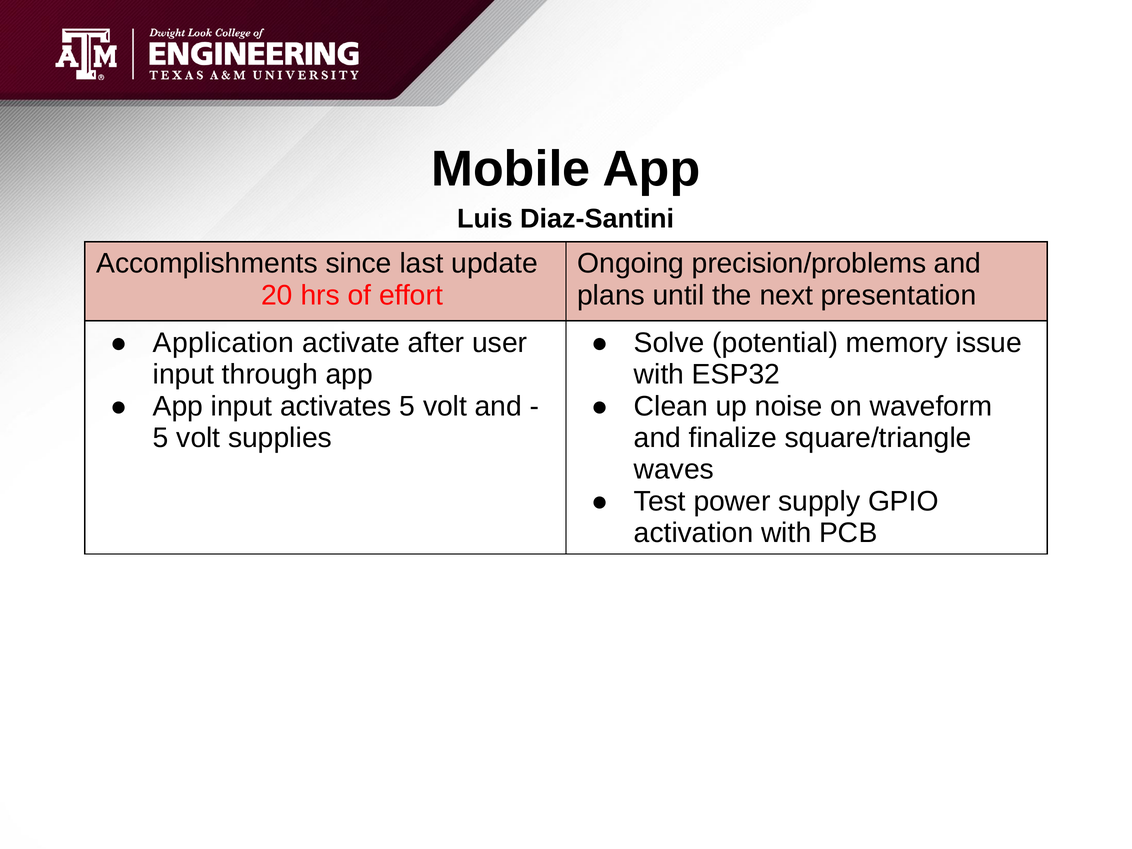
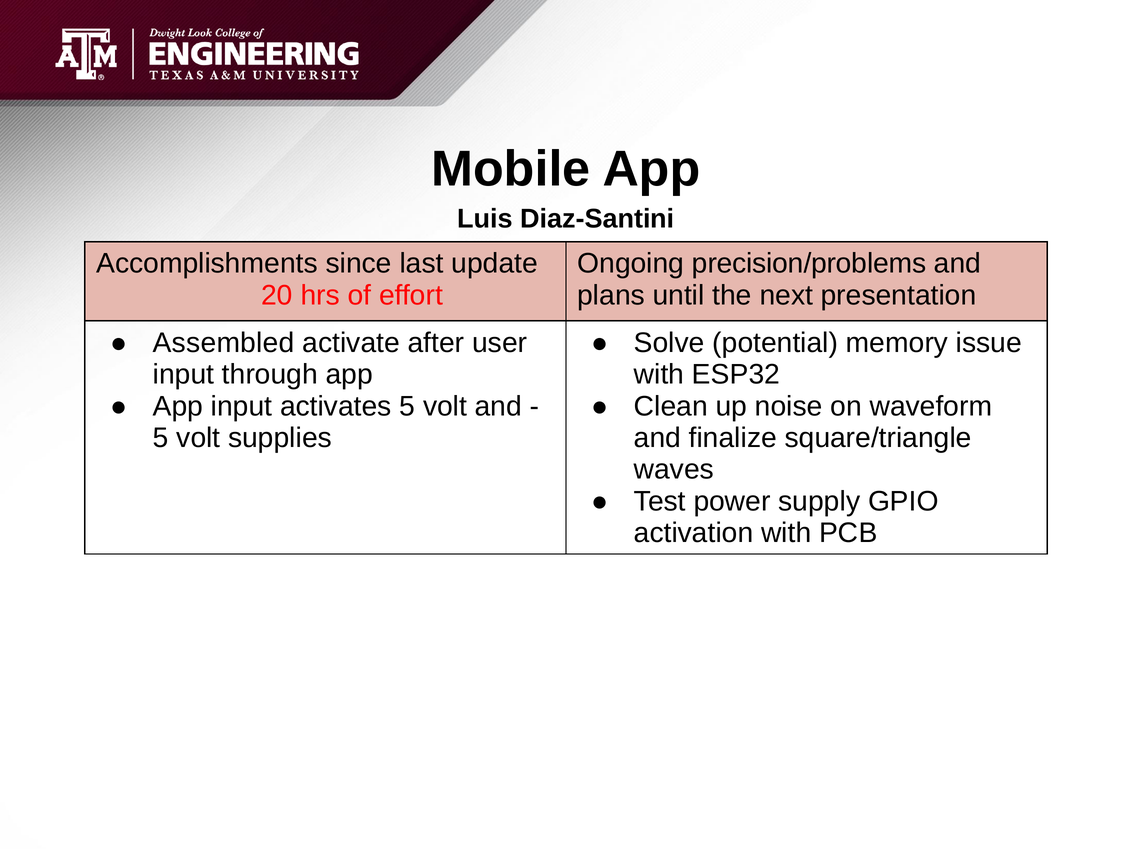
Application: Application -> Assembled (224, 343)
